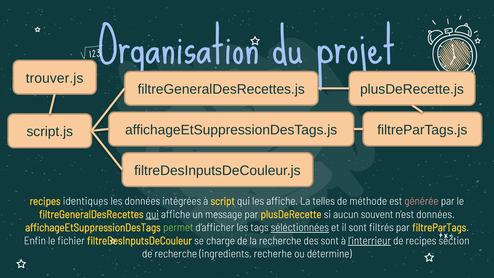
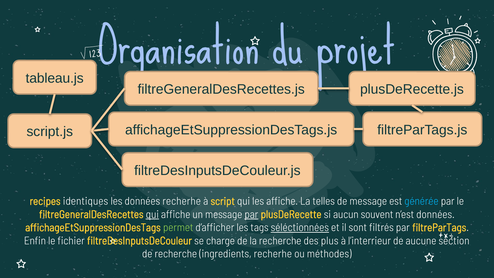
trouver.js: trouver.js -> tableau.js (55, 78)
données intégrées: intégrées -> recherhe (182, 201)
de méthode: méthode -> message (368, 201)
générée colour: pink -> light blue (421, 201)
par underline: none -> present (251, 214)
des sont: sont -> plus (330, 241)
l’interrieur underline: present -> none (369, 241)
de recipes: recipes -> aucune (421, 241)
détermine: détermine -> méthodes (329, 254)
